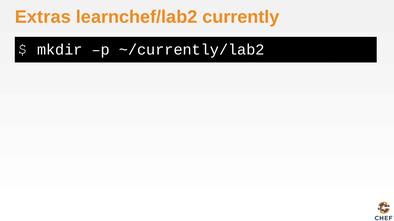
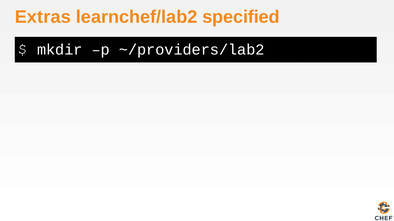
currently: currently -> specified (241, 17)
~/currently/lab2: ~/currently/lab2 -> ~/providers/lab2 (192, 50)
